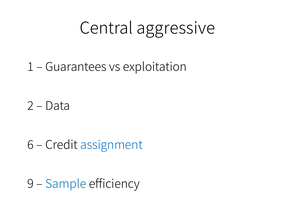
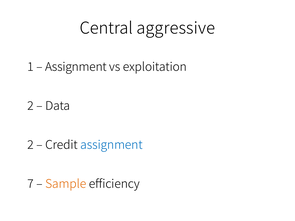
Guarantees: Guarantees -> Assignment (76, 67)
6: 6 -> 2 (31, 145)
9: 9 -> 7 (31, 184)
Sample colour: blue -> orange (66, 184)
